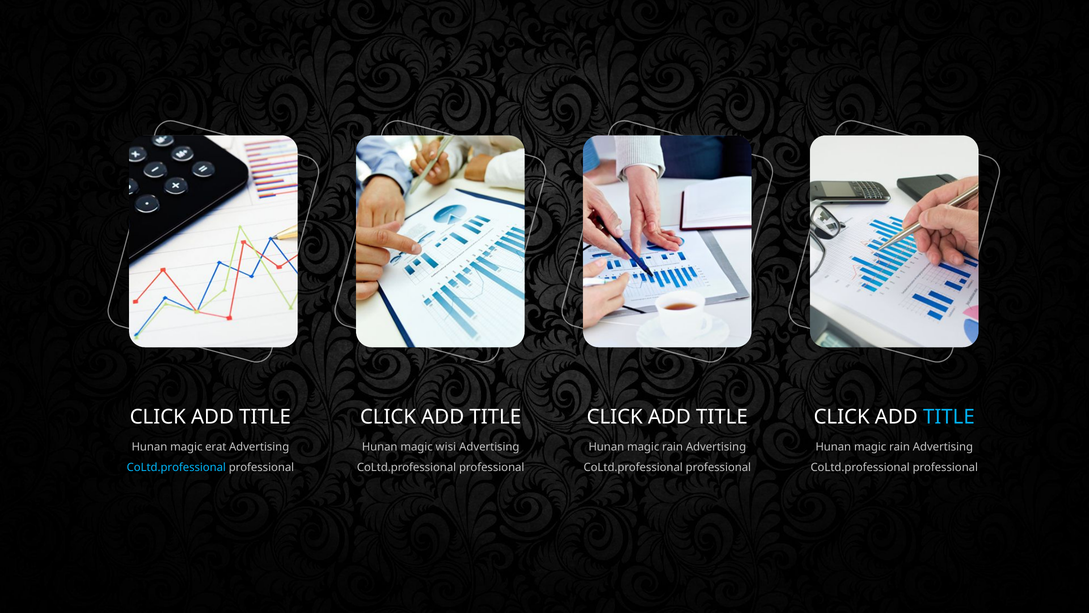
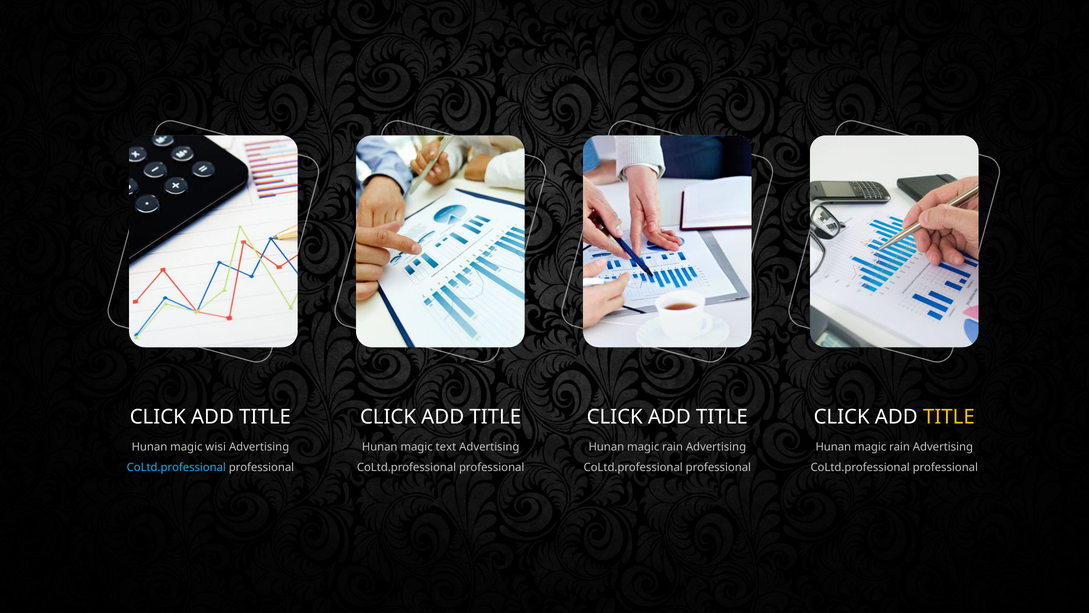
TITLE colour: light blue -> yellow (949, 416)
erat: erat -> wisi (216, 447)
wisi: wisi -> text (446, 447)
